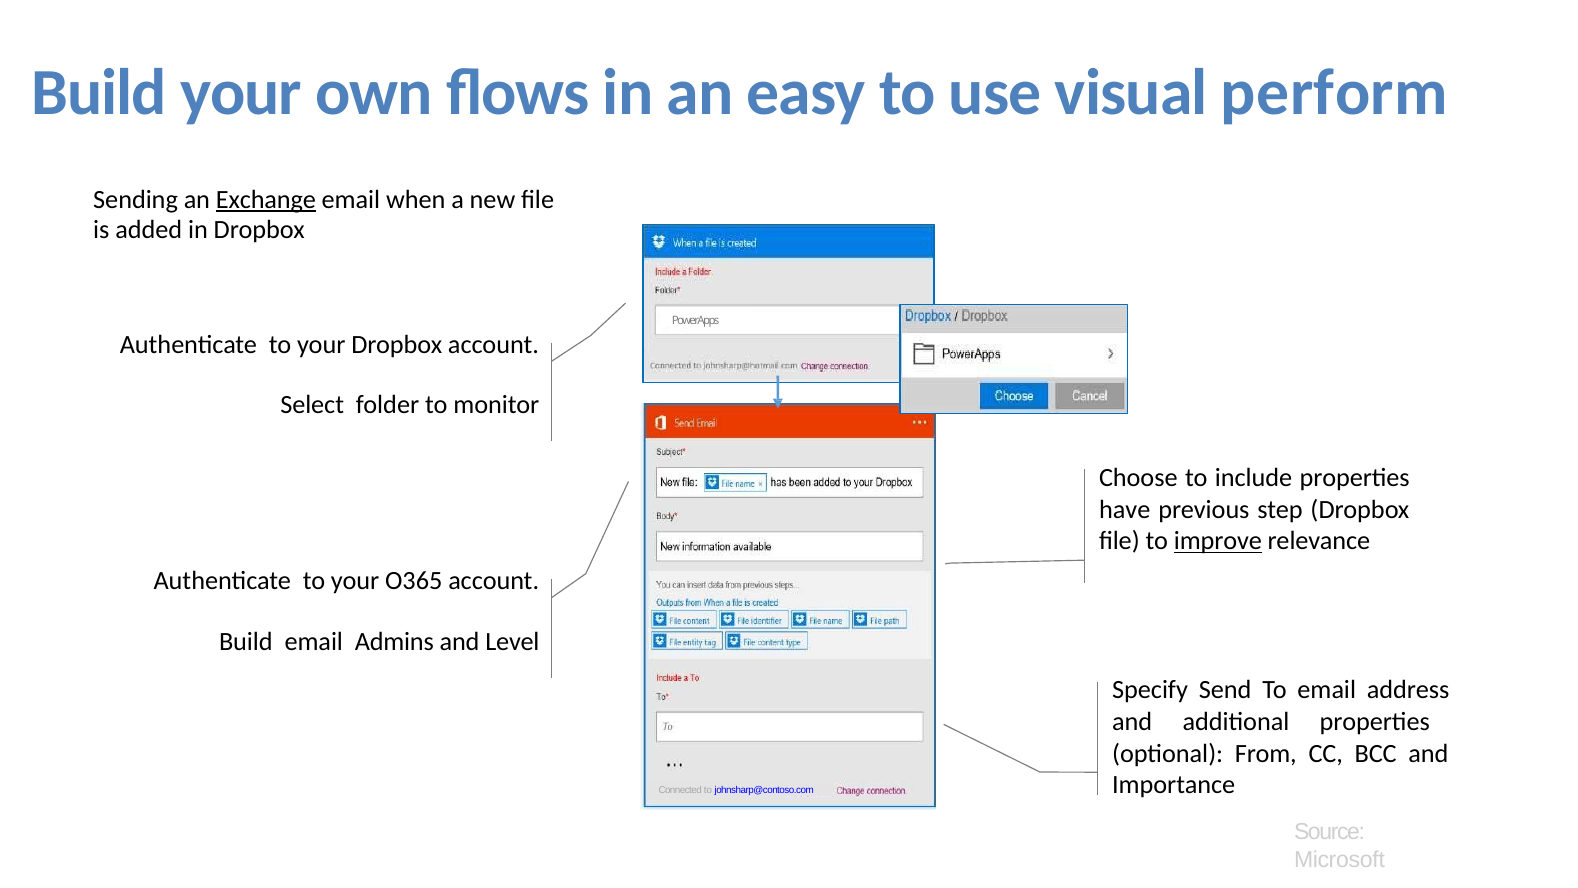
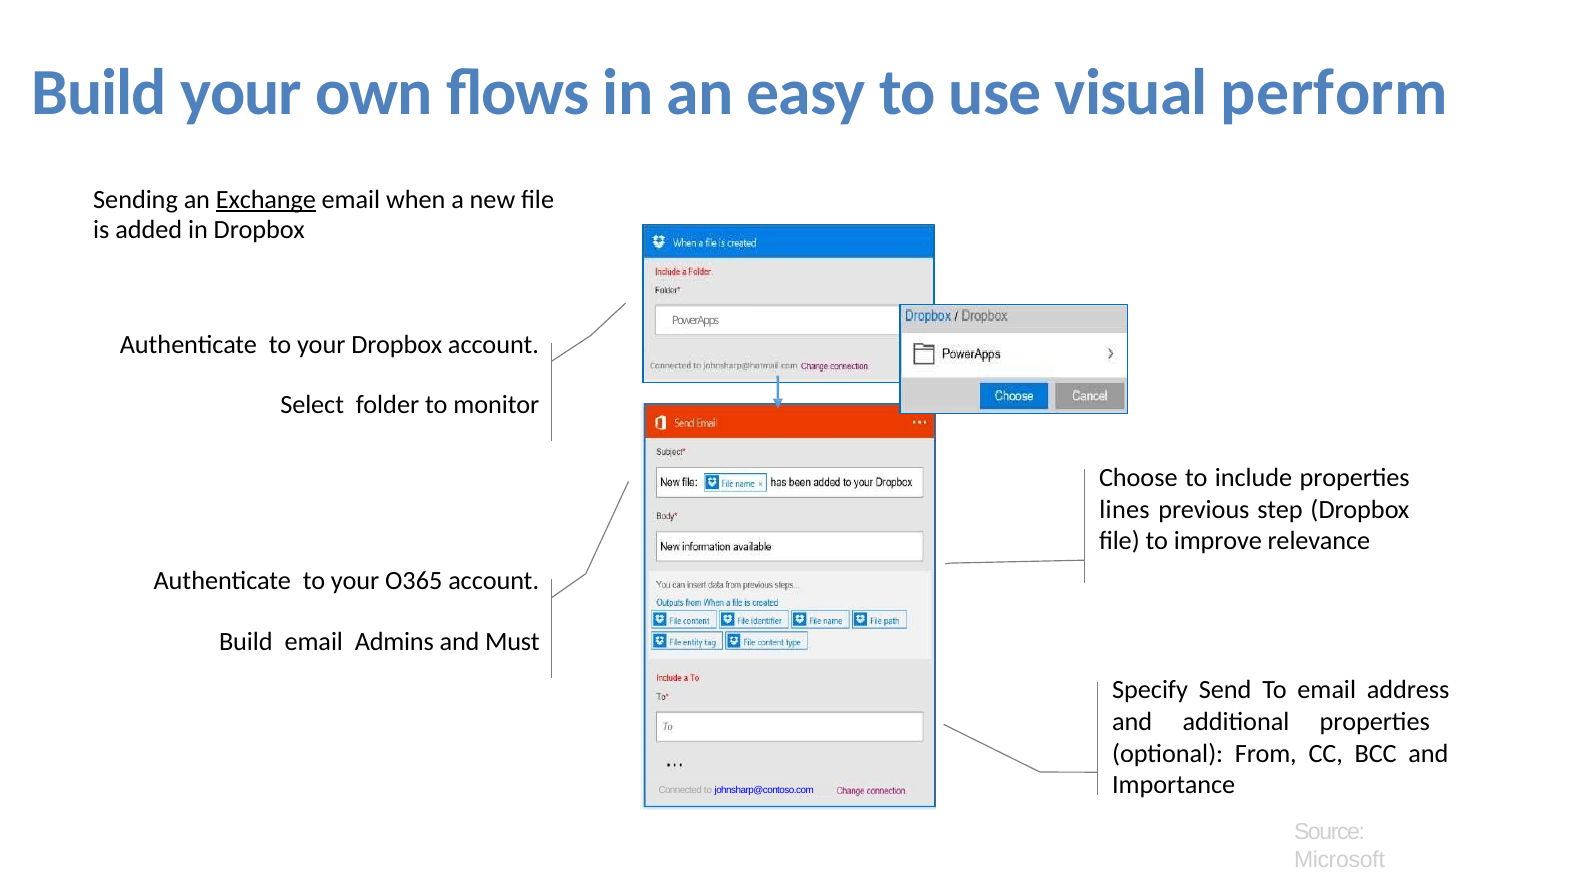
have: have -> lines (1125, 509)
improve underline: present -> none (1218, 541)
Level: Level -> Must (512, 641)
